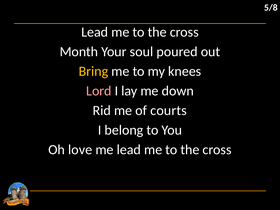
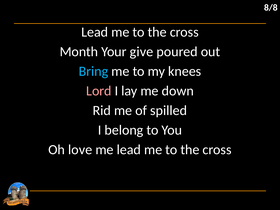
5/8: 5/8 -> 8/8 (271, 8)
soul: soul -> give (142, 52)
Bring colour: yellow -> light blue (93, 71)
courts: courts -> spilled (169, 110)
